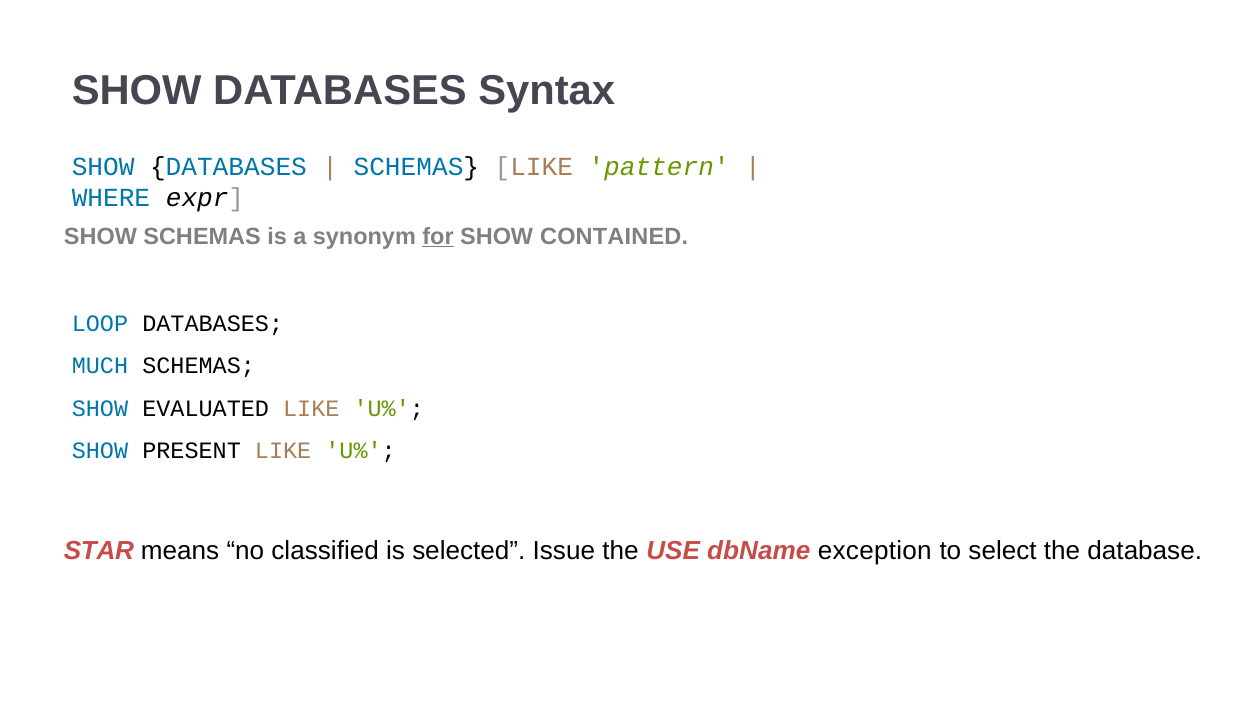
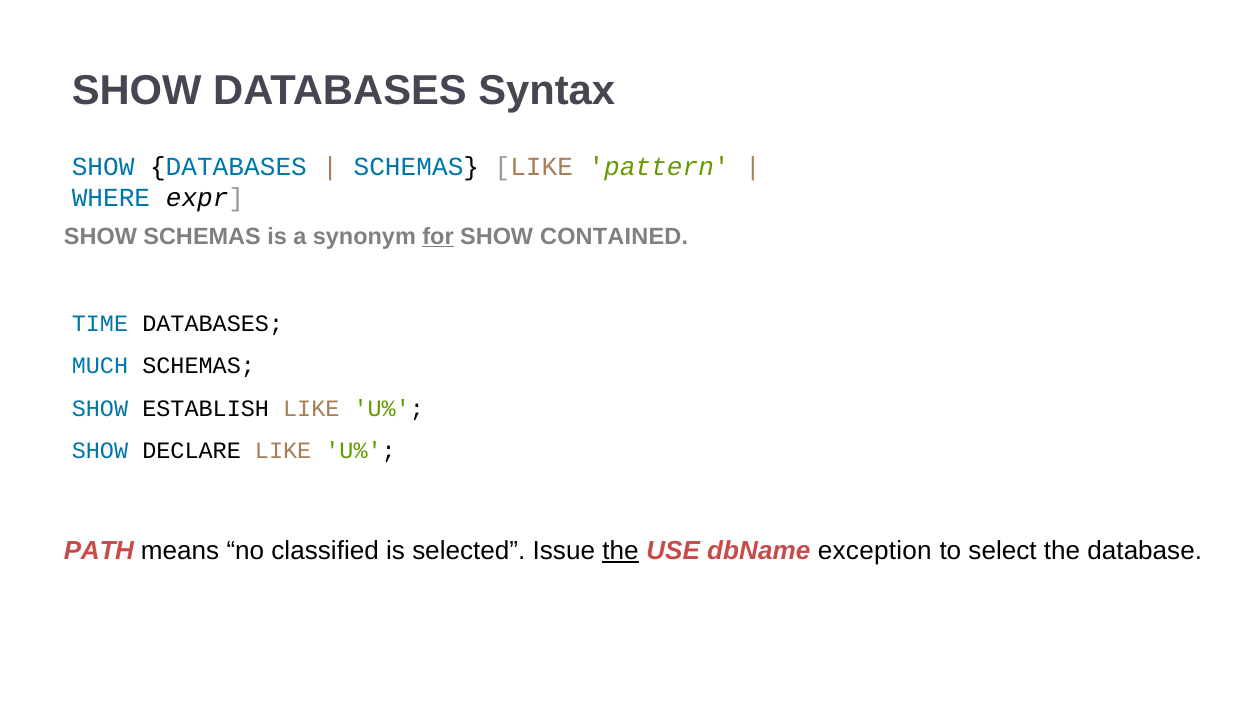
LOOP: LOOP -> TIME (100, 324)
EVALUATED: EVALUATED -> ESTABLISH (206, 408)
PRESENT: PRESENT -> DECLARE (192, 451)
STAR: STAR -> PATH (99, 551)
the underline: none -> present (620, 551)
